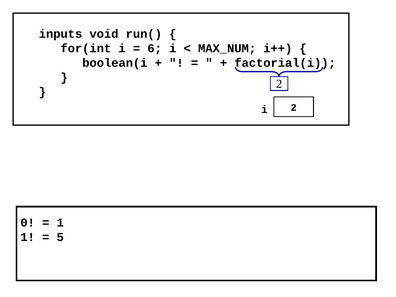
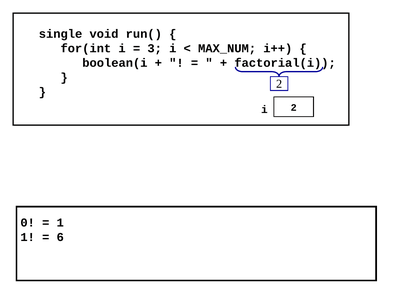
inputs: inputs -> single (61, 34)
6: 6 -> 3 (155, 48)
5: 5 -> 6 (60, 237)
